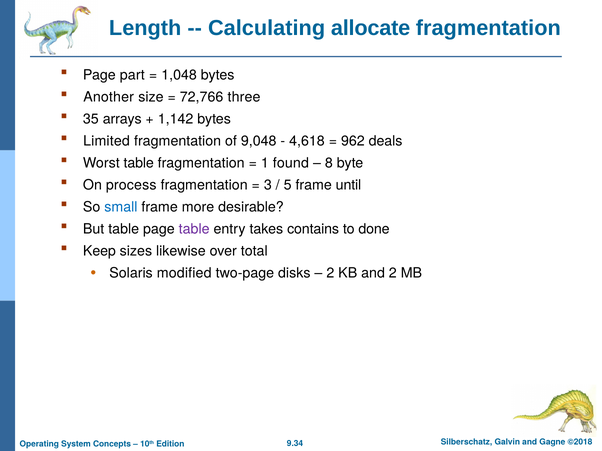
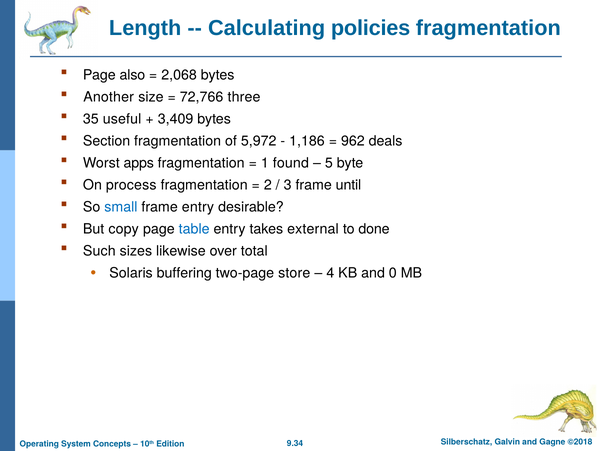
allocate: allocate -> policies (371, 28)
part: part -> also (132, 75)
1,048: 1,048 -> 2,068 (179, 75)
arrays: arrays -> useful (122, 119)
1,142: 1,142 -> 3,409 (176, 119)
Limited: Limited -> Section (107, 141)
9,048: 9,048 -> 5,972 (259, 141)
4,618: 4,618 -> 1,186 (307, 141)
Worst table: table -> apps (139, 163)
8: 8 -> 5 (329, 163)
3: 3 -> 2 (268, 185)
5: 5 -> 3 (288, 185)
frame more: more -> entry (198, 207)
But table: table -> copy (124, 229)
table colour: purple -> blue (194, 229)
contains: contains -> external (313, 229)
Keep: Keep -> Such (99, 252)
modified: modified -> buffering (184, 274)
disks: disks -> store (294, 274)
2: 2 -> 4 (330, 274)
and 2: 2 -> 0 (393, 274)
